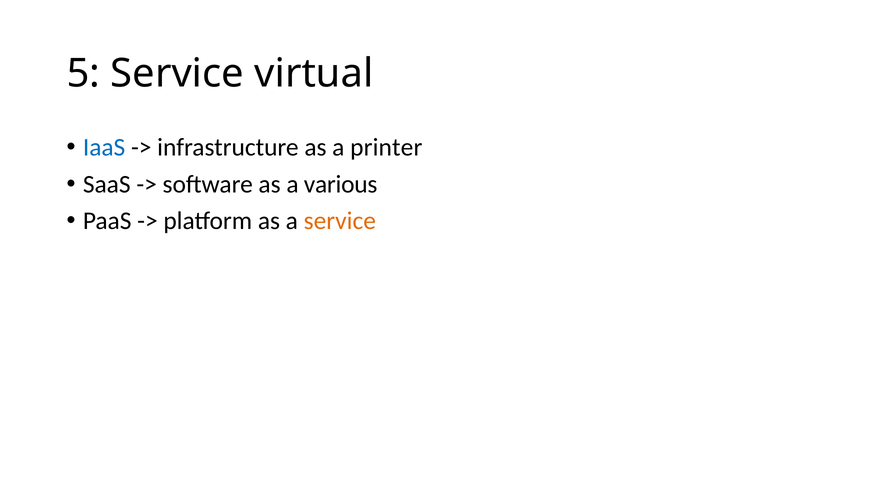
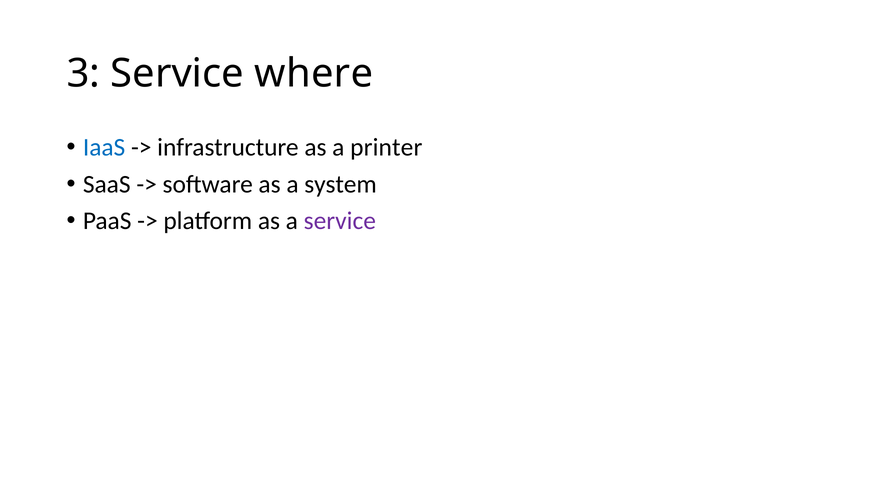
5: 5 -> 3 (83, 73)
virtual: virtual -> where (314, 73)
various: various -> system (341, 184)
service colour: orange -> purple (340, 221)
